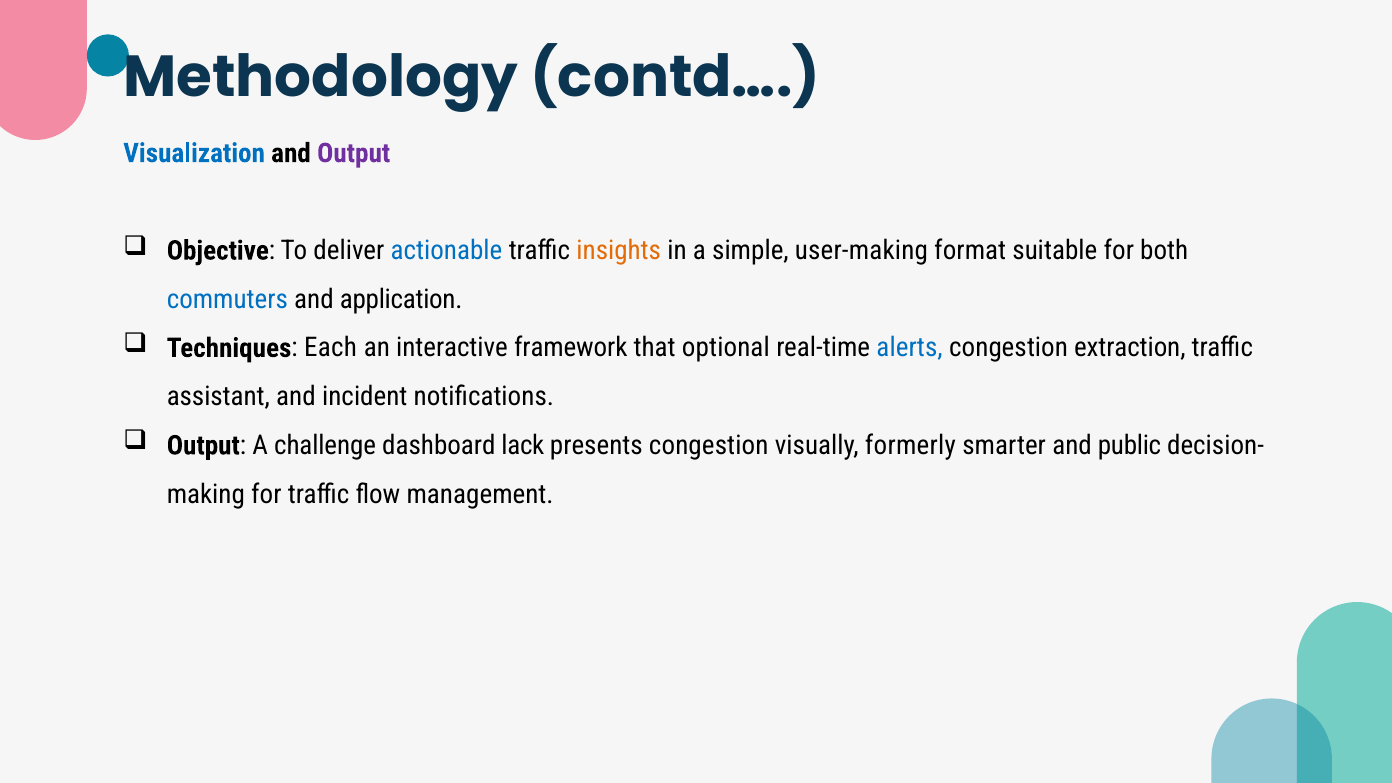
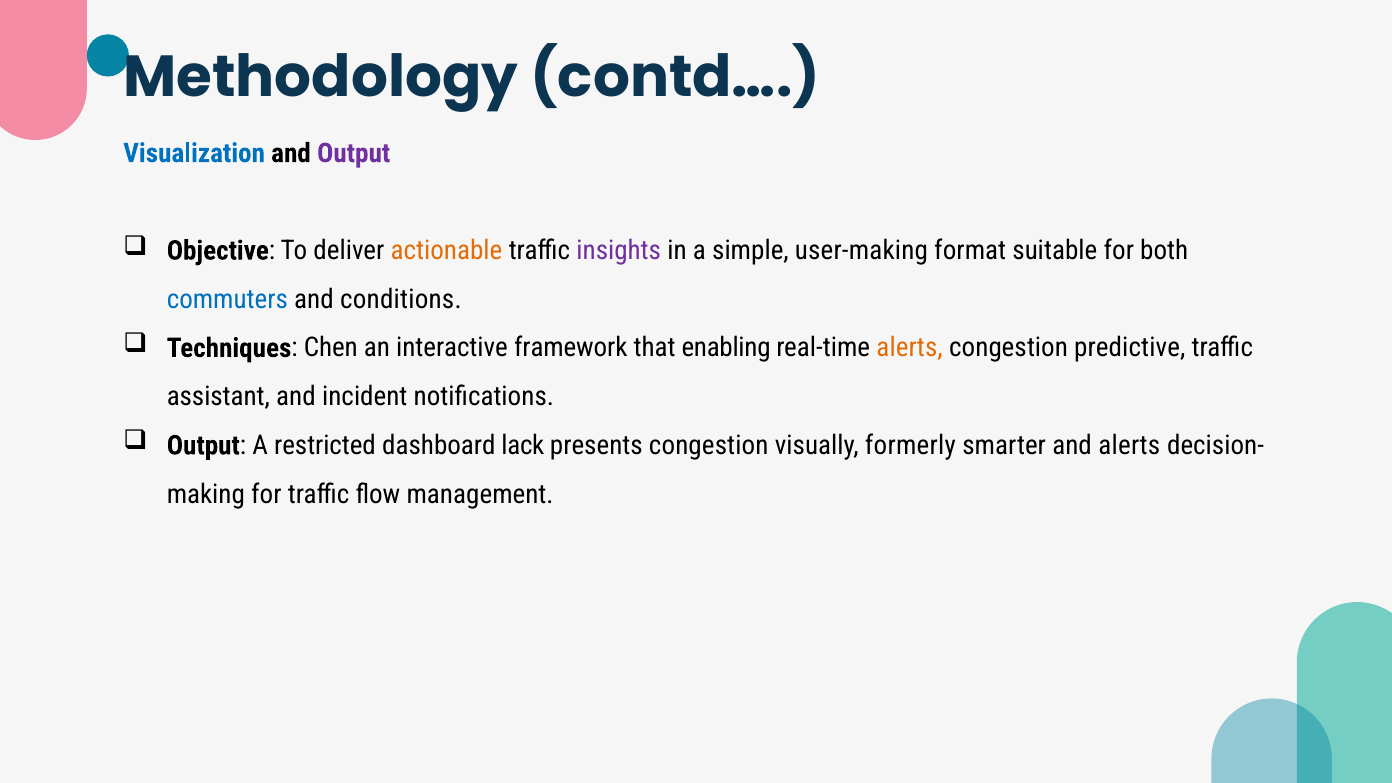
actionable colour: blue -> orange (446, 251)
insights colour: orange -> purple (619, 251)
application: application -> conditions (401, 299)
Each: Each -> Chen (331, 348)
optional: optional -> enabling (726, 348)
alerts colour: blue -> orange (910, 348)
extraction: extraction -> predictive (1130, 348)
challenge: challenge -> restricted (325, 445)
and public: public -> alerts (1129, 445)
